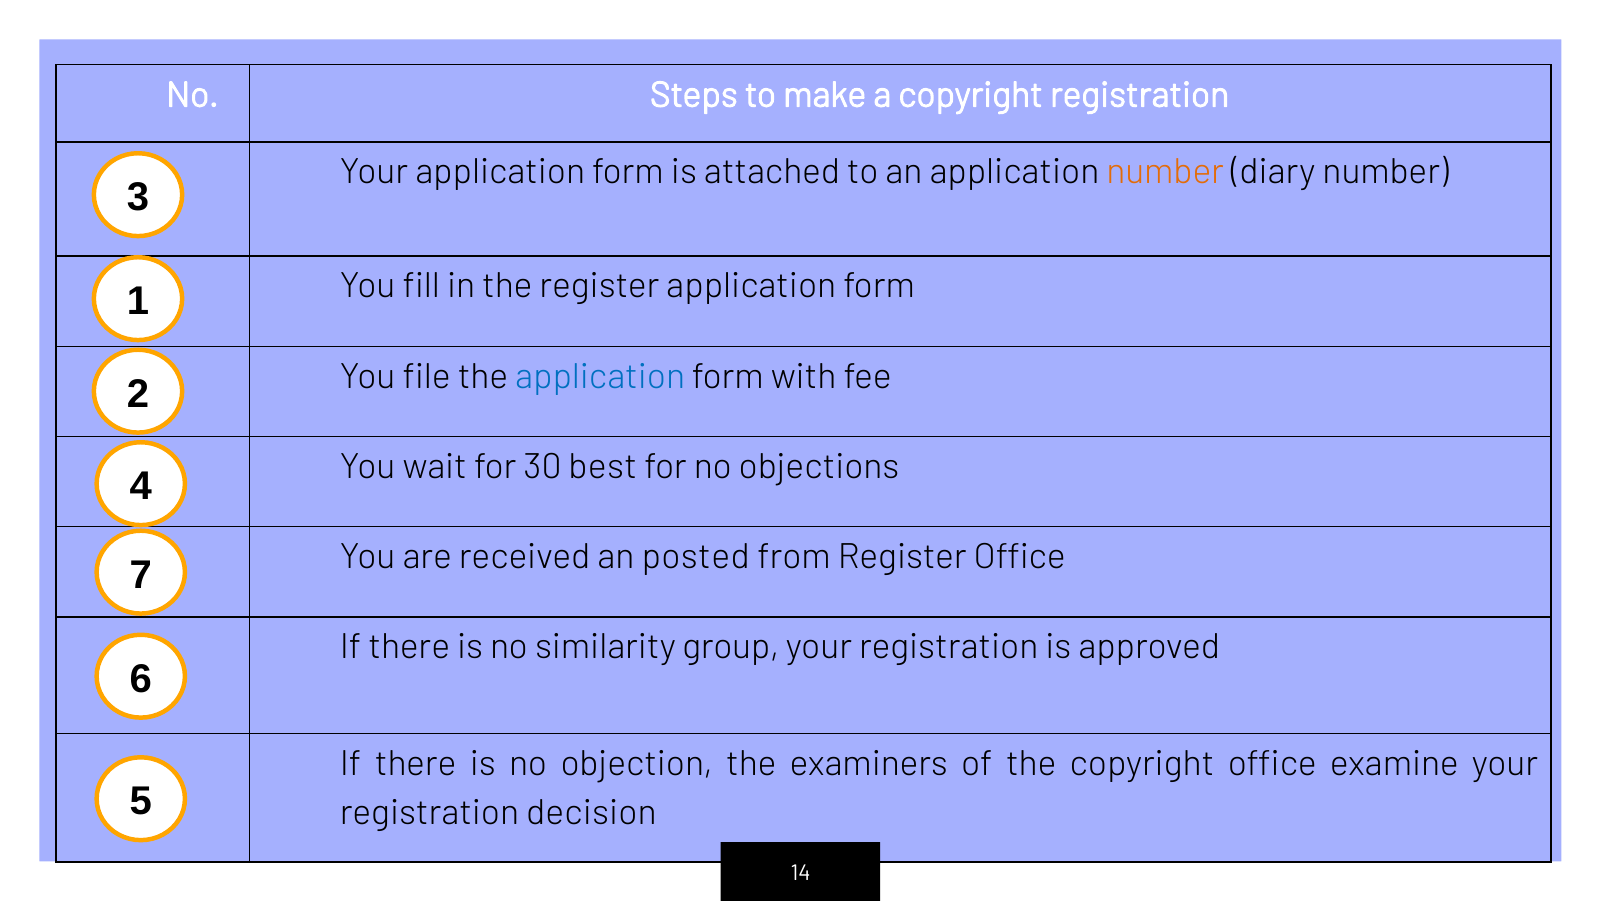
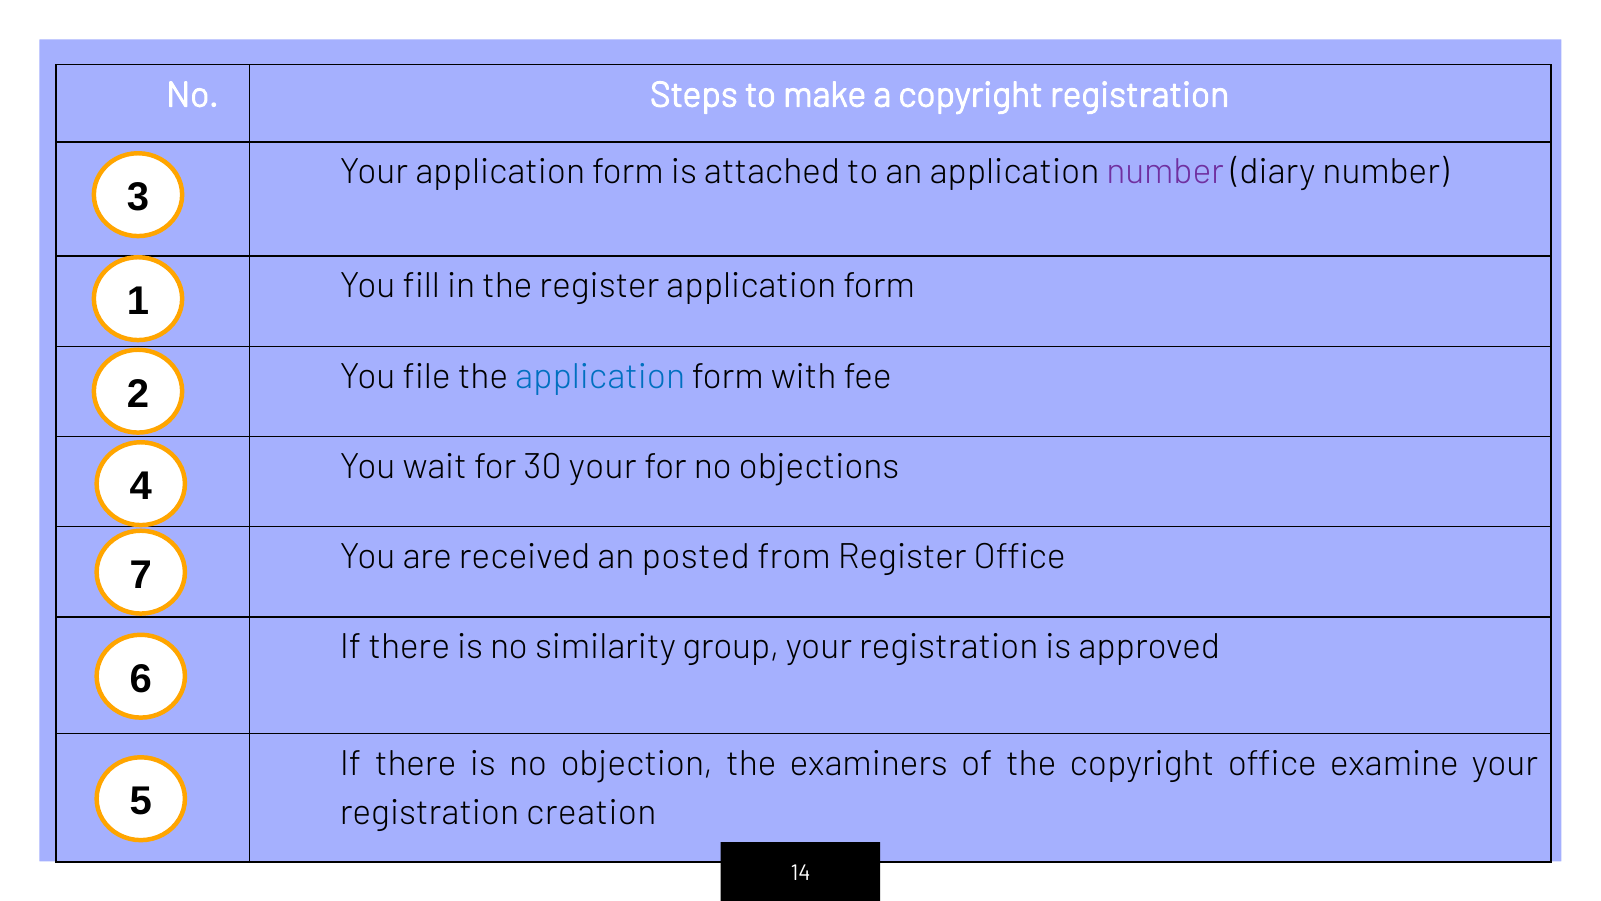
number colour: orange -> purple (1165, 172)
30 best: best -> your (603, 466)
decision: decision -> creation (591, 812)
